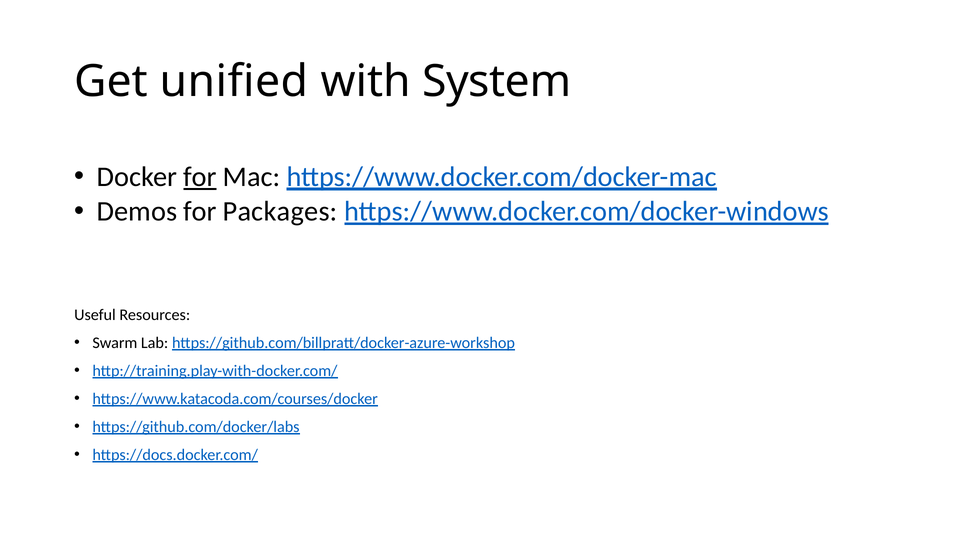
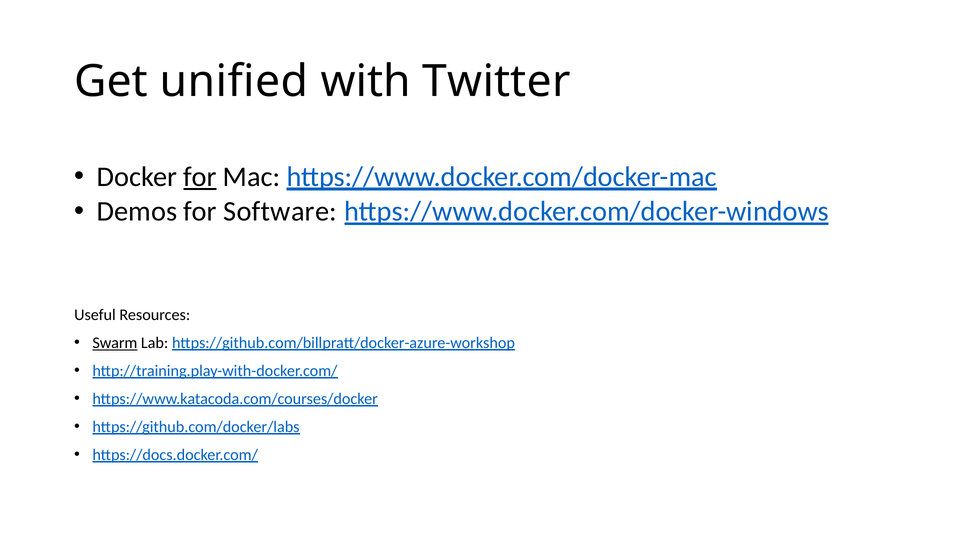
System: System -> Twitter (496, 82)
Packages: Packages -> Software (280, 212)
Swarm underline: none -> present (115, 343)
